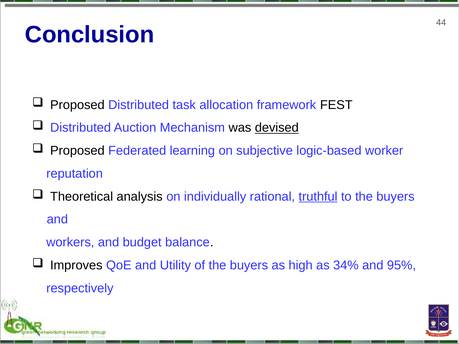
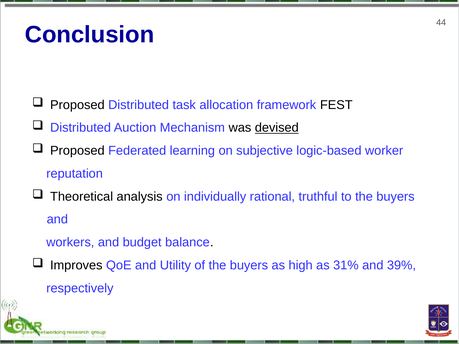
truthful underline: present -> none (318, 197)
34%: 34% -> 31% (346, 265)
95%: 95% -> 39% (401, 265)
